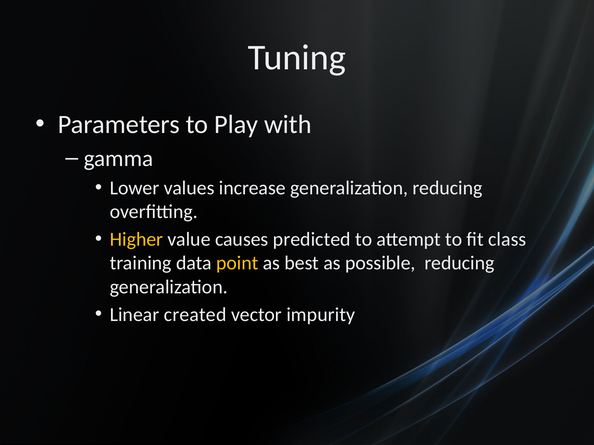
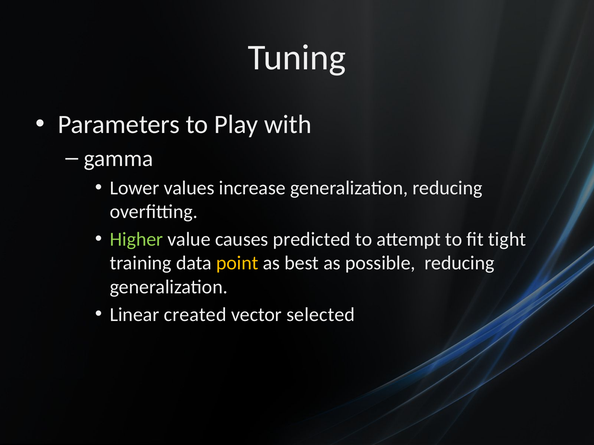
Higher colour: yellow -> light green (137, 240)
class: class -> tight (507, 240)
impurity: impurity -> selected (321, 315)
